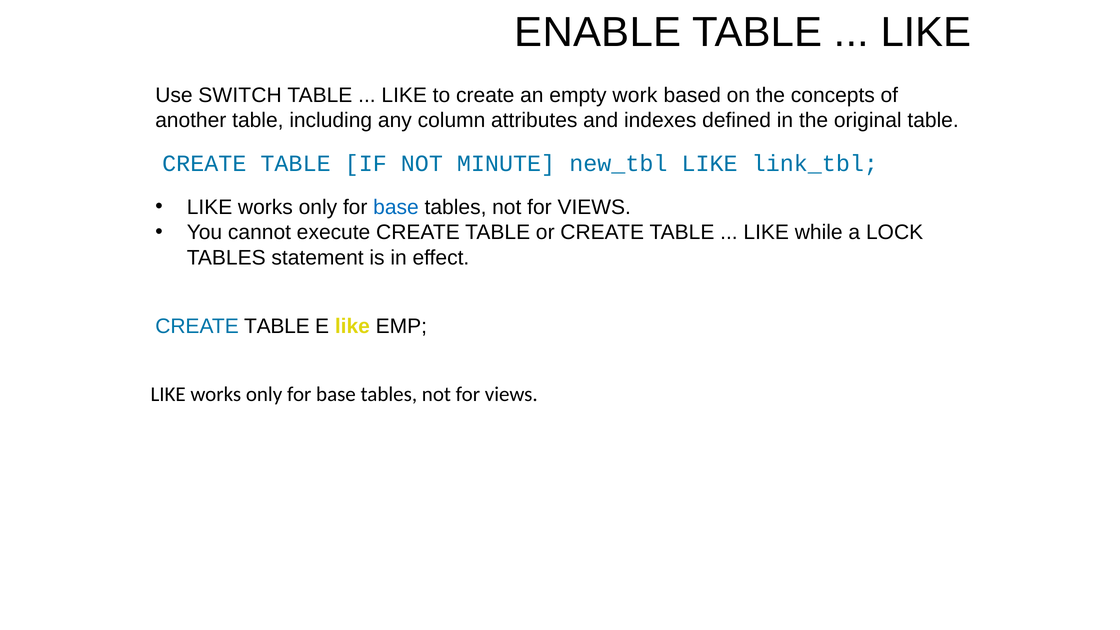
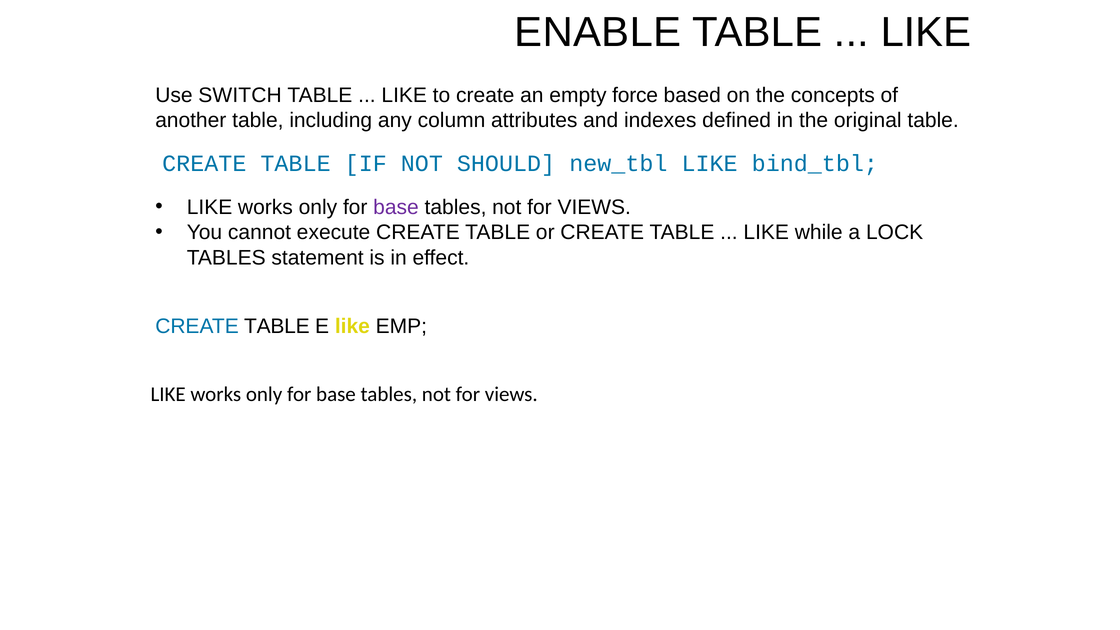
work: work -> force (635, 95)
MINUTE: MINUTE -> SHOULD (506, 163)
link_tbl: link_tbl -> bind_tbl (815, 163)
base colour: blue -> purple (396, 207)
